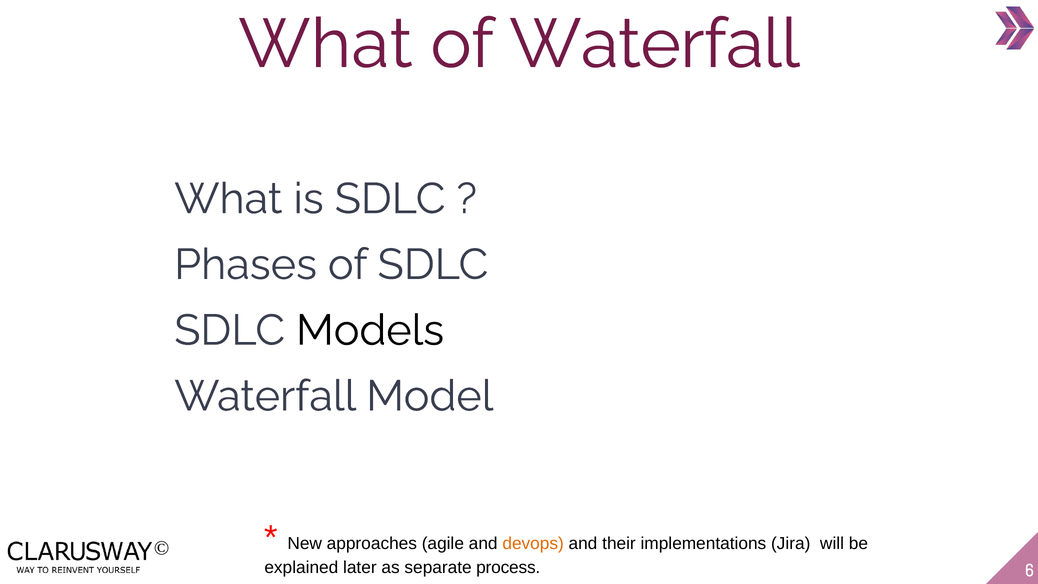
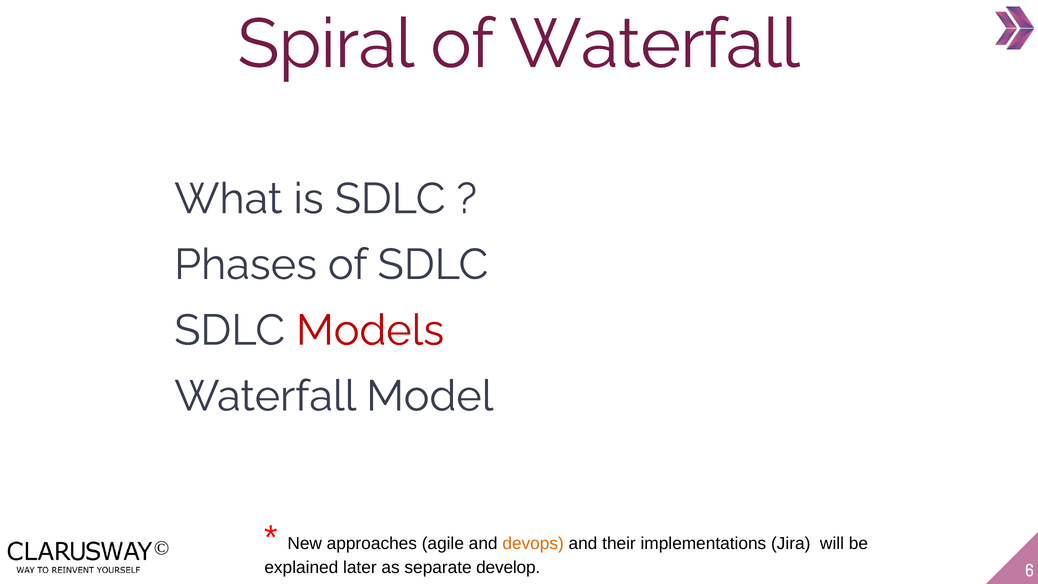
What: What -> Spiral (326, 44)
Models colour: black -> red (370, 330)
process: process -> develop (508, 568)
